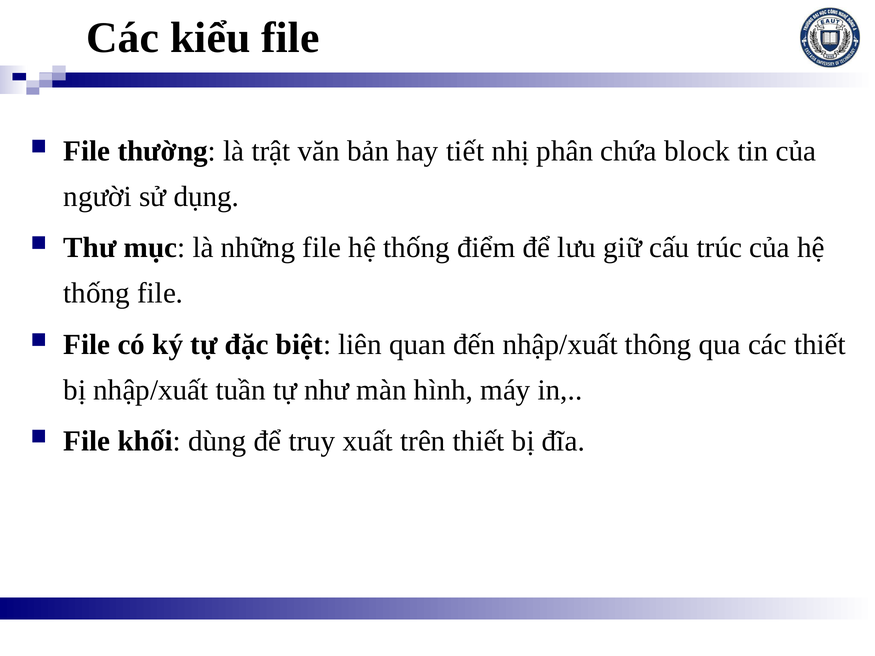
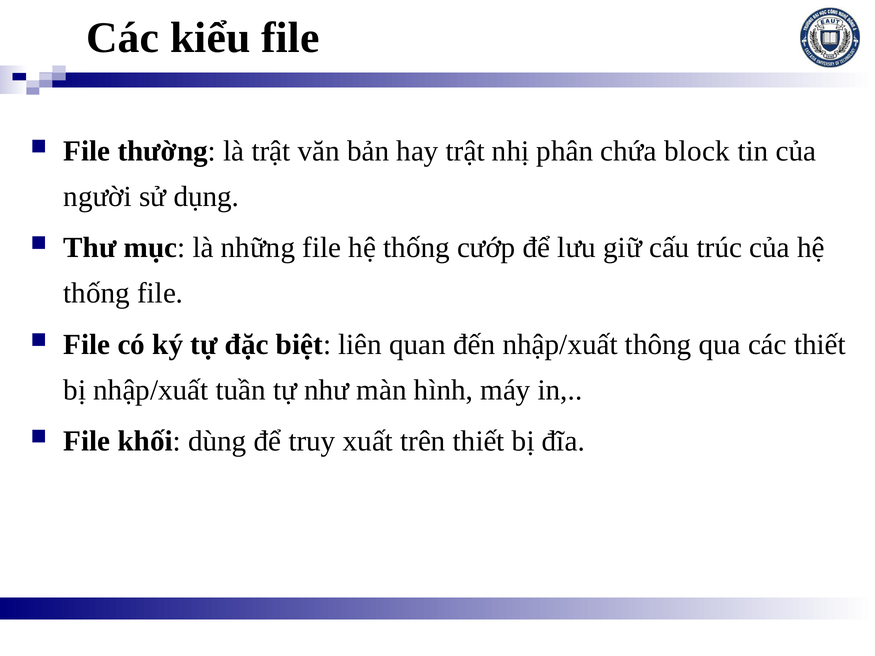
hay tiết: tiết -> trật (465, 151)
điểm: điểm -> cướp (486, 248)
